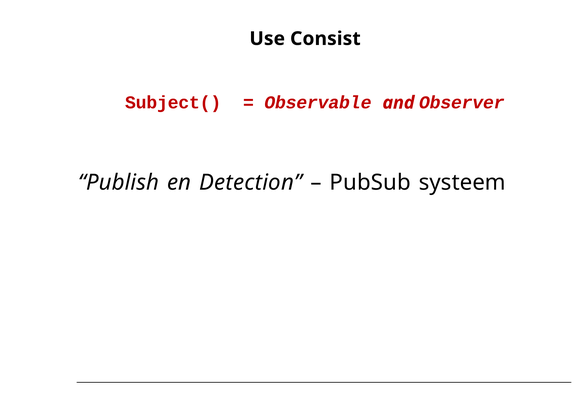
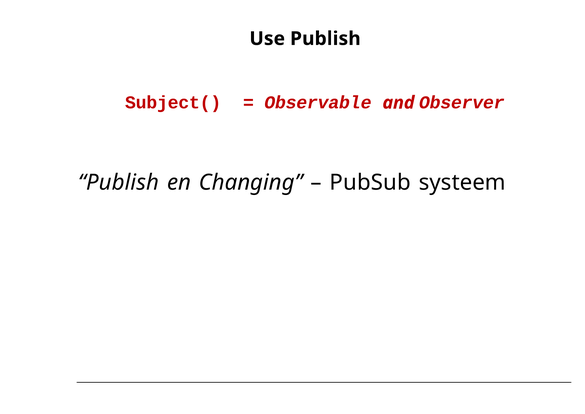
Use Consist: Consist -> Publish (325, 39)
Detection: Detection -> Changing (251, 183)
